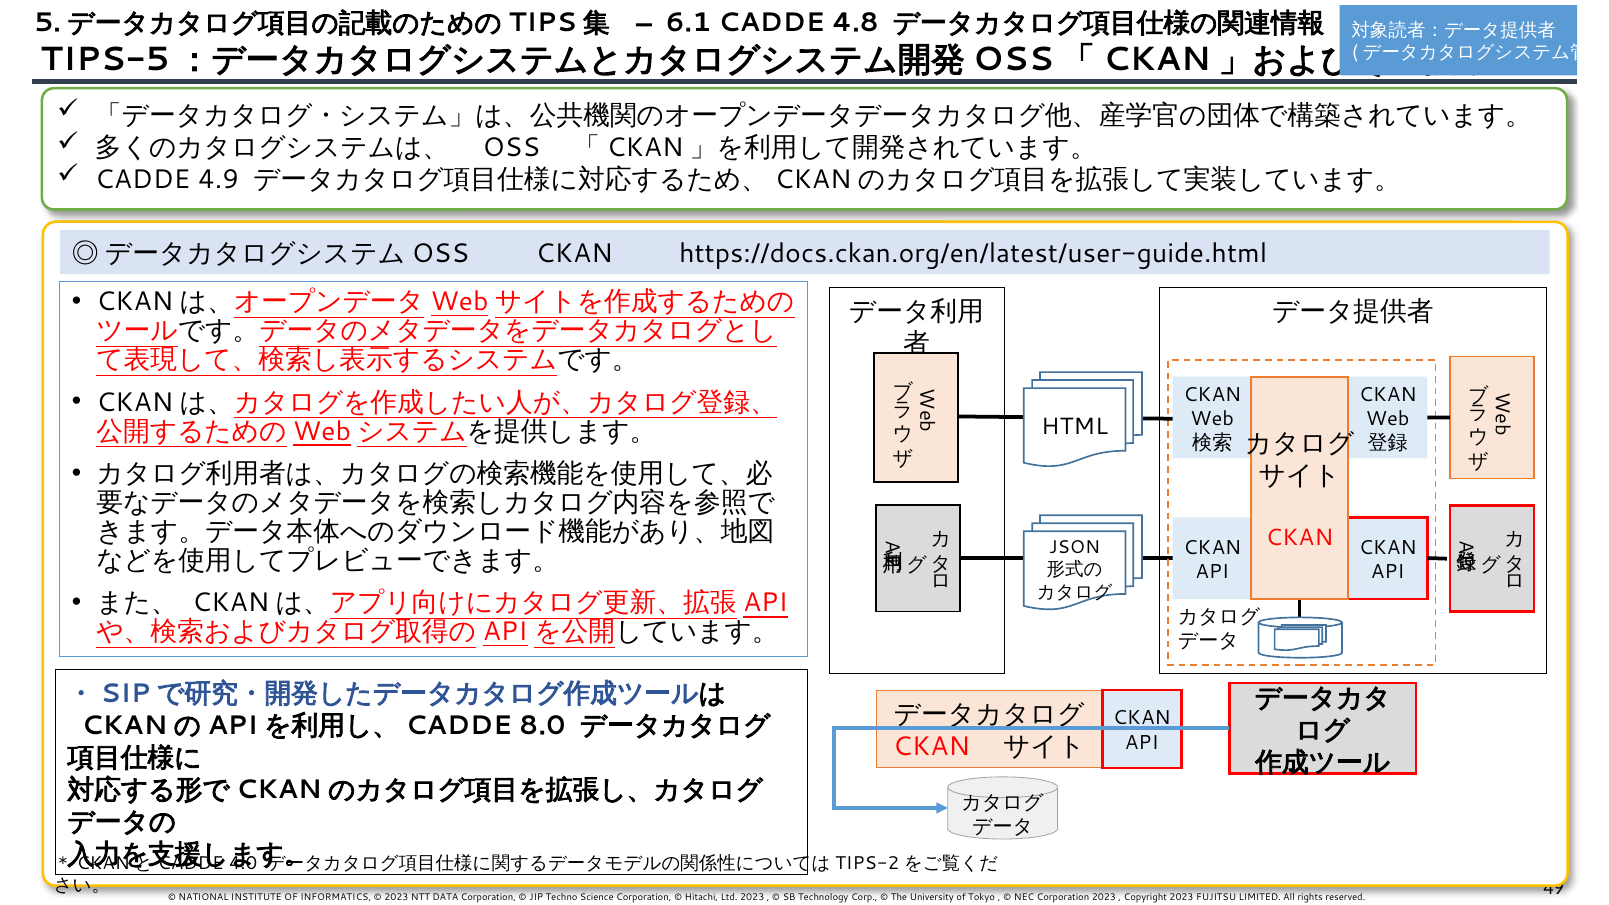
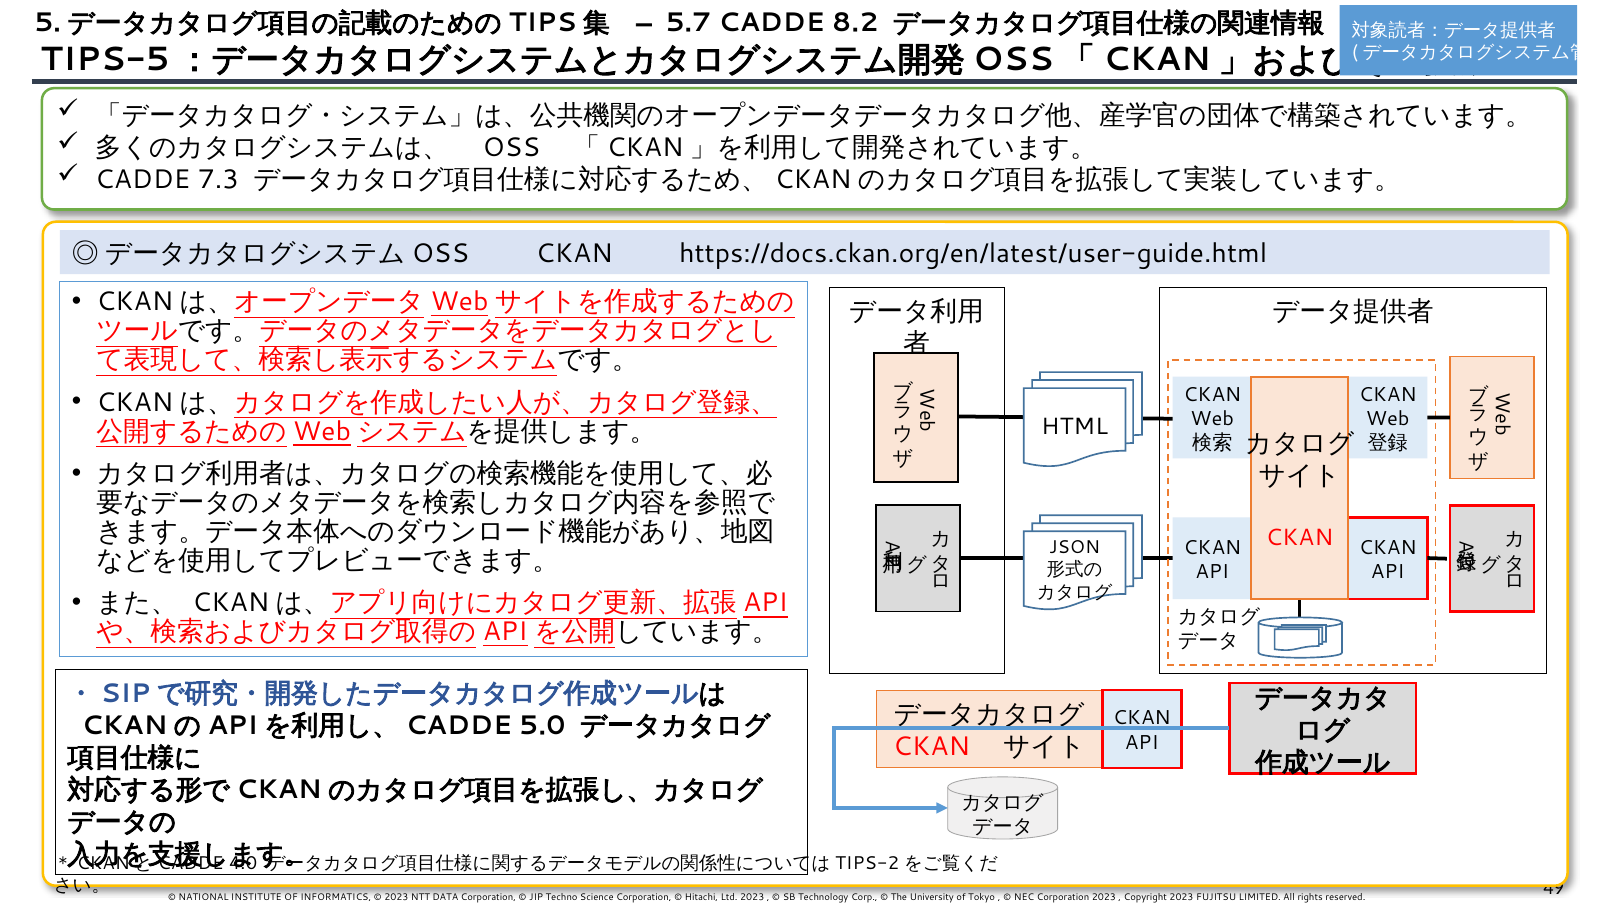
6.1: 6.1 -> 5.7 (688, 23)
4.8: 4.8 -> 8.2 (855, 23)
4.9: 4.9 -> 7.3 (219, 180)
8.0: 8.0 -> 5.0 (542, 725)
